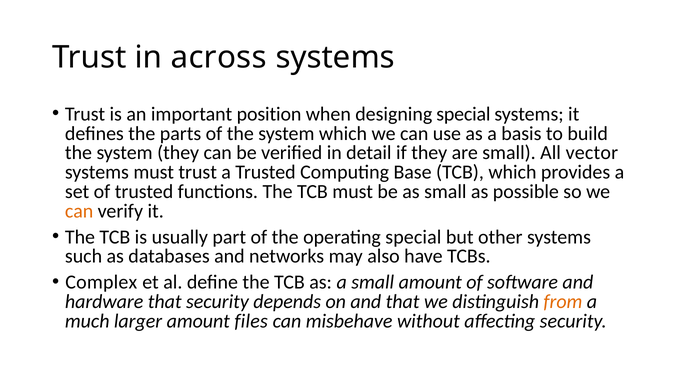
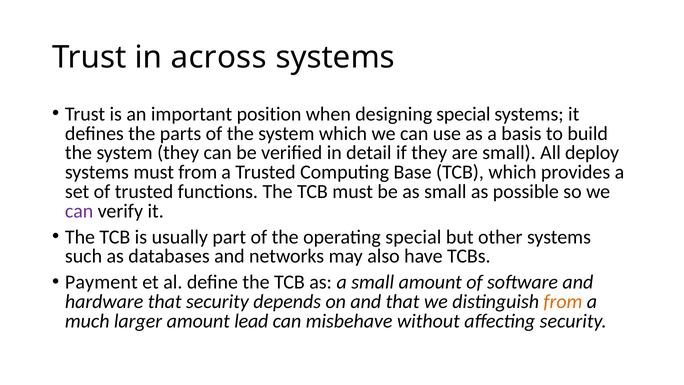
vector: vector -> deploy (592, 153)
must trust: trust -> from (198, 172)
can colour: orange -> purple (79, 211)
Complex: Complex -> Payment (101, 282)
files: files -> lead (251, 321)
